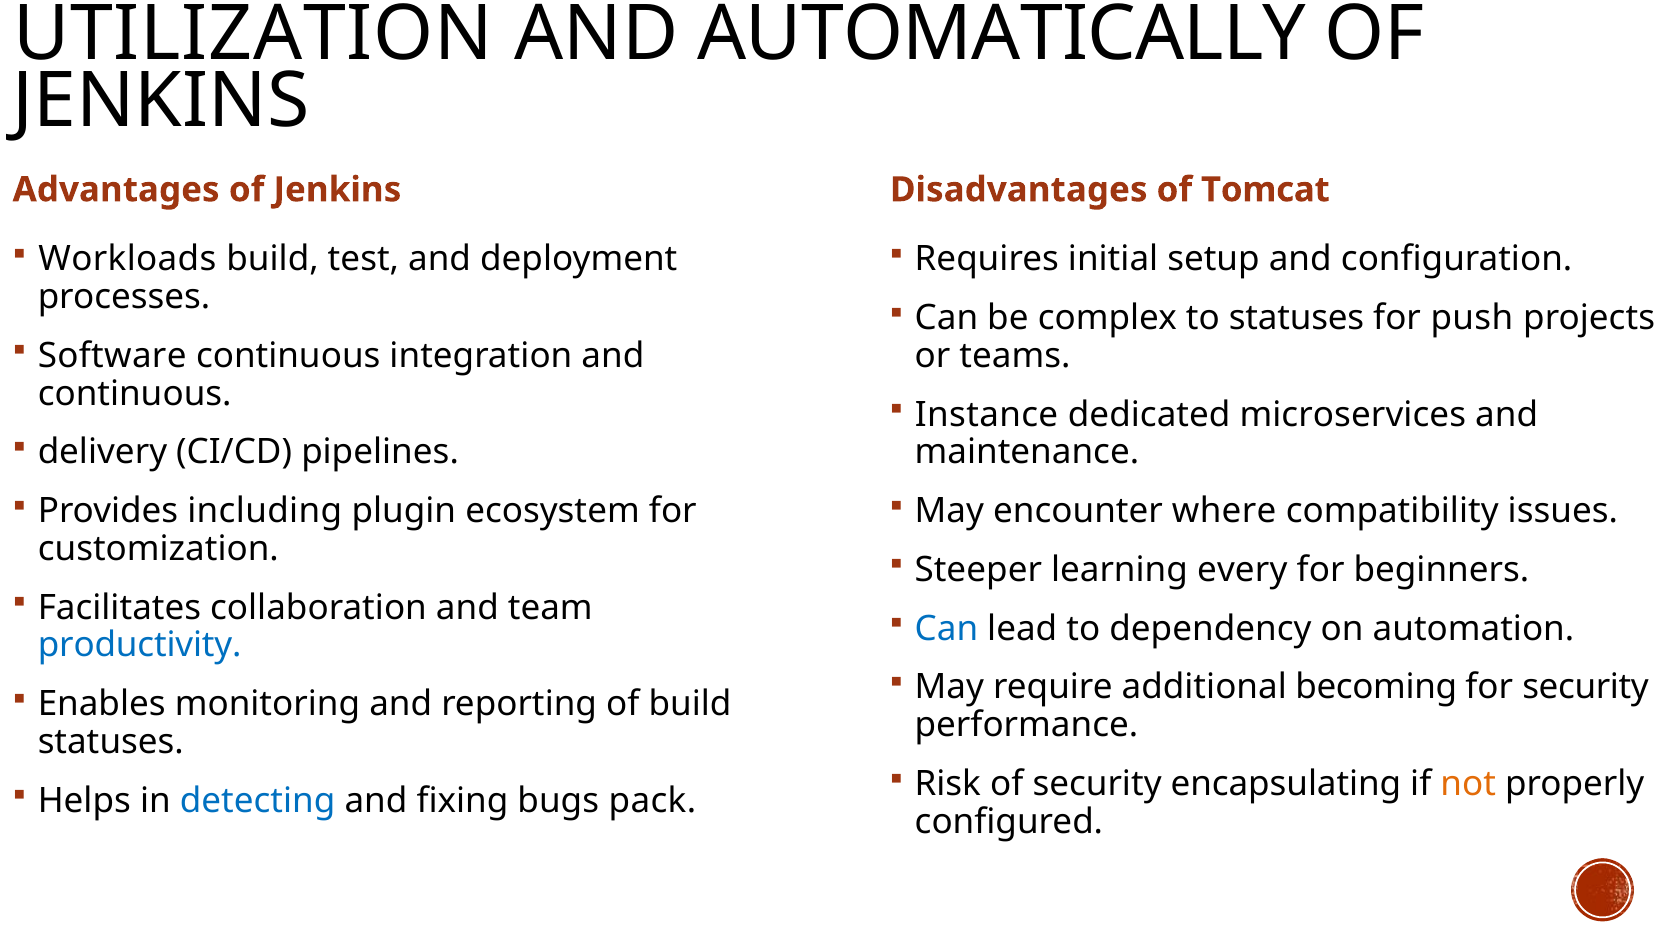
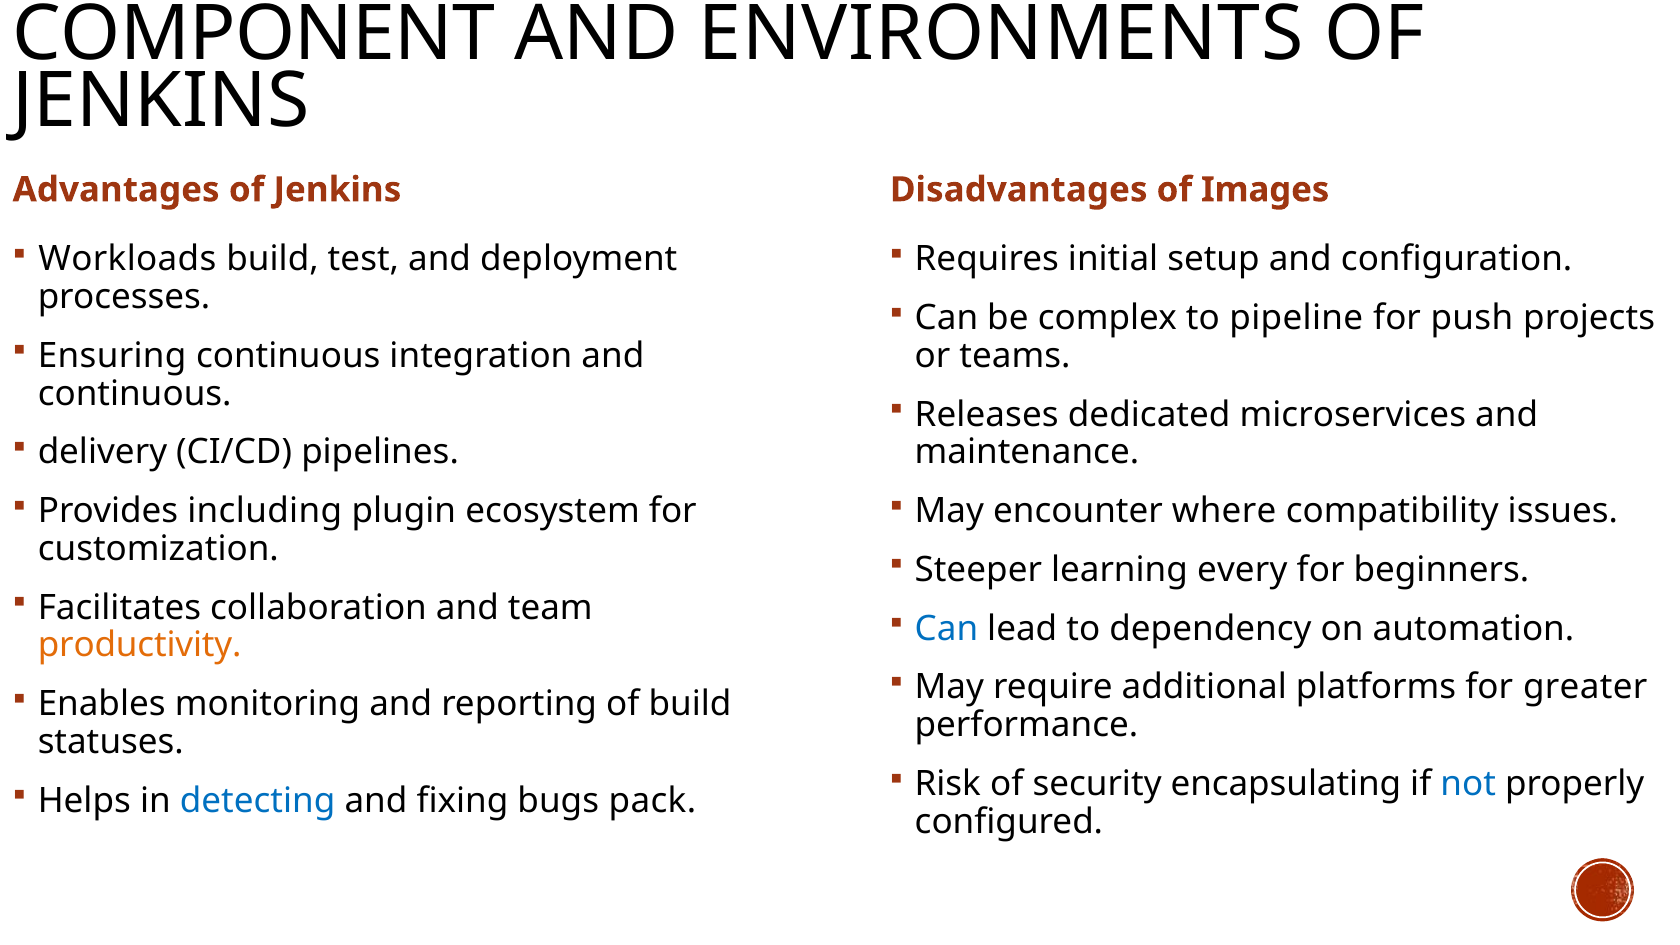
UTILIZATION: UTILIZATION -> COMPONENT (254, 35)
AUTOMATICALLY: AUTOMATICALLY -> ENVIRONMENTS (1001, 35)
Tomcat: Tomcat -> Images (1265, 190)
to statuses: statuses -> pipeline (1296, 318)
Software: Software -> Ensuring (112, 356)
Instance: Instance -> Releases (987, 414)
productivity colour: blue -> orange (140, 645)
becoming: becoming -> platforms (1376, 687)
for security: security -> greater (1585, 687)
not colour: orange -> blue (1468, 784)
